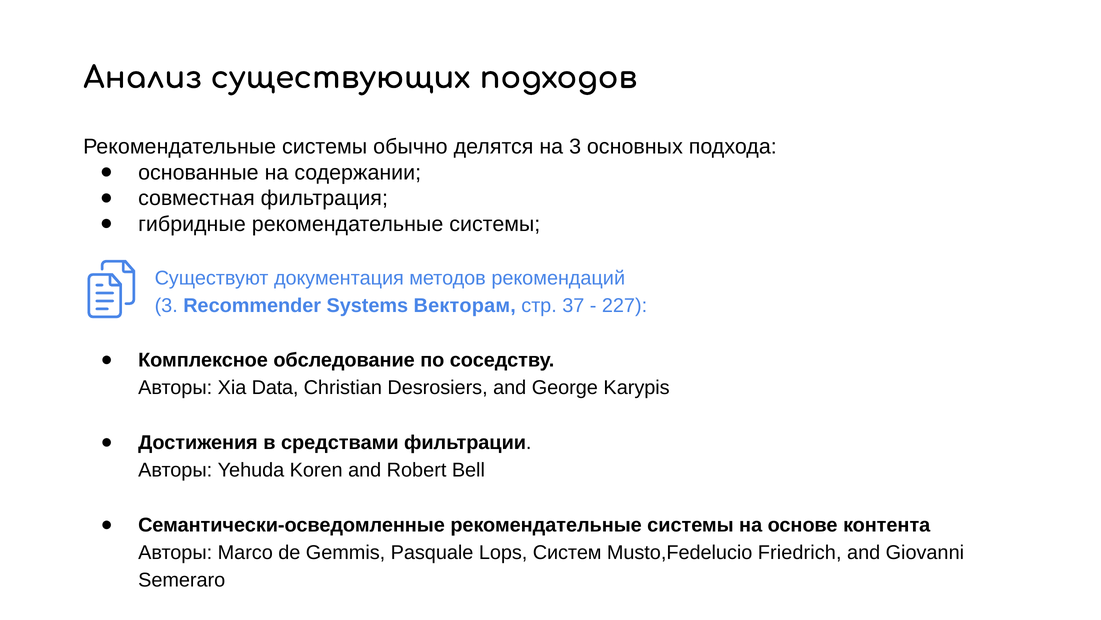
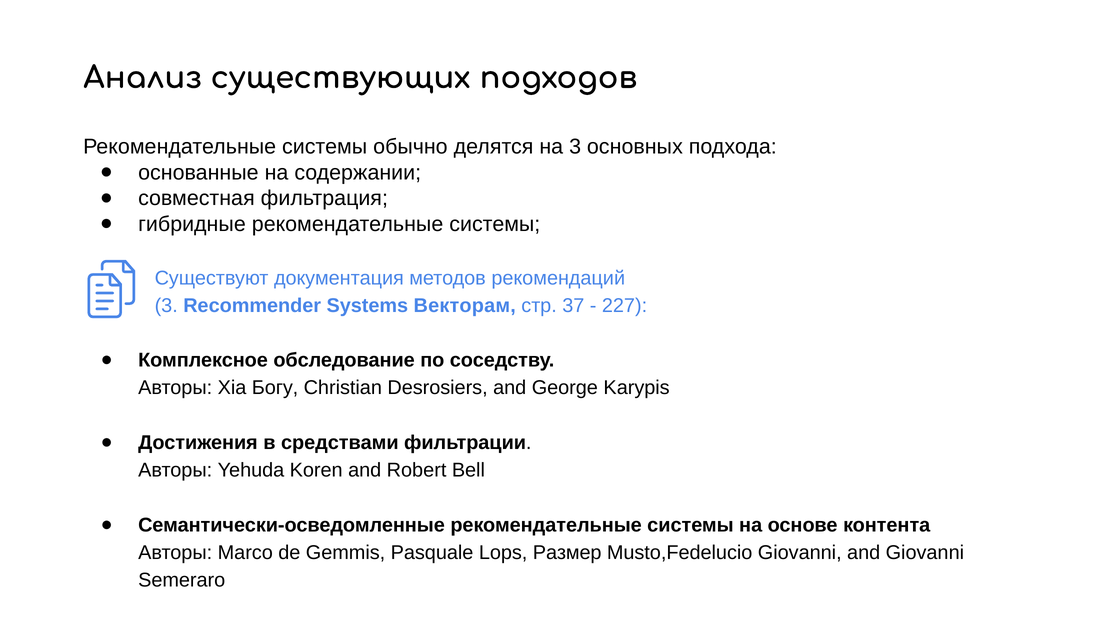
Data: Data -> Богу (275, 387)
Систем: Систем -> Размер (567, 552)
Musto,Fedelucio Friedrich: Friedrich -> Giovanni (800, 552)
